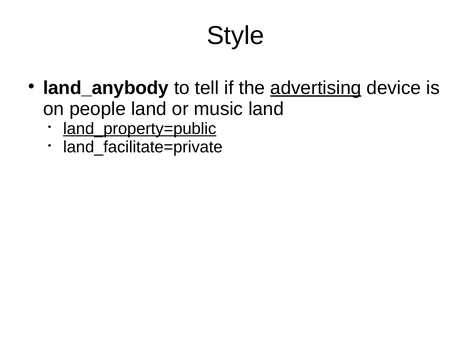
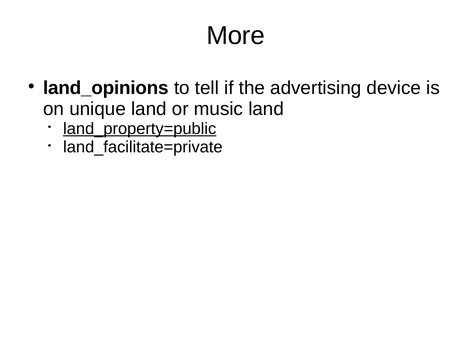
Style: Style -> More (236, 36)
land_anybody: land_anybody -> land_opinions (106, 88)
advertising underline: present -> none (316, 88)
people: people -> unique (98, 109)
